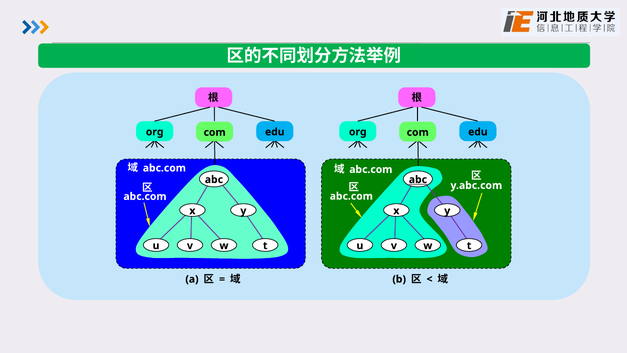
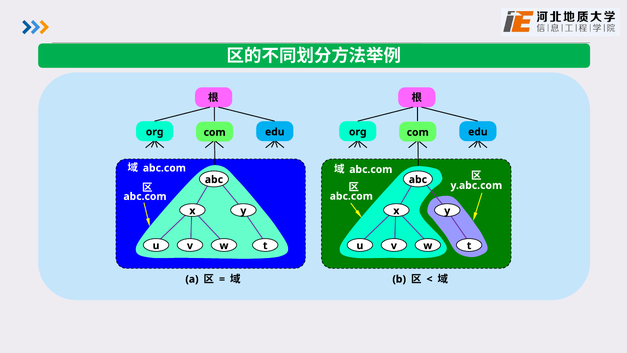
abc underline: present -> none (418, 179)
